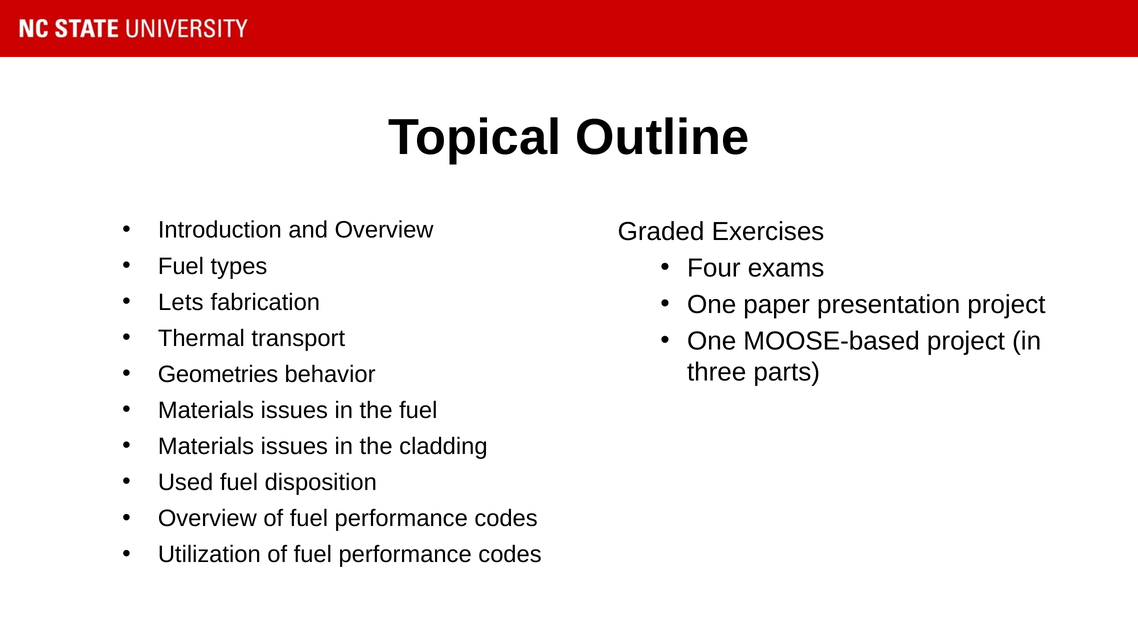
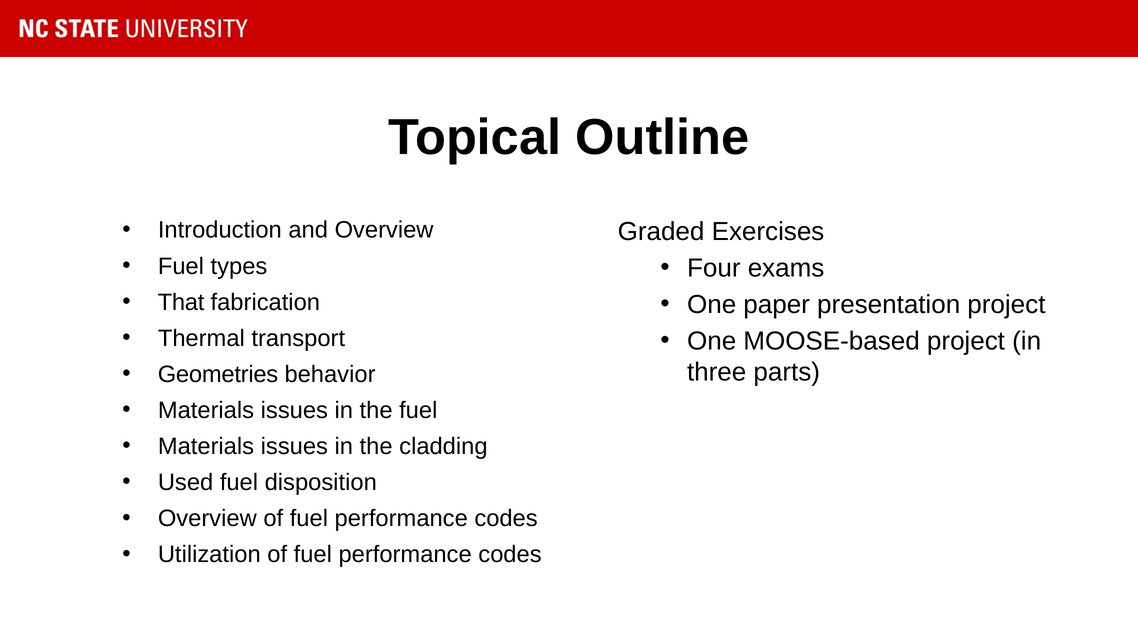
Lets: Lets -> That (181, 302)
